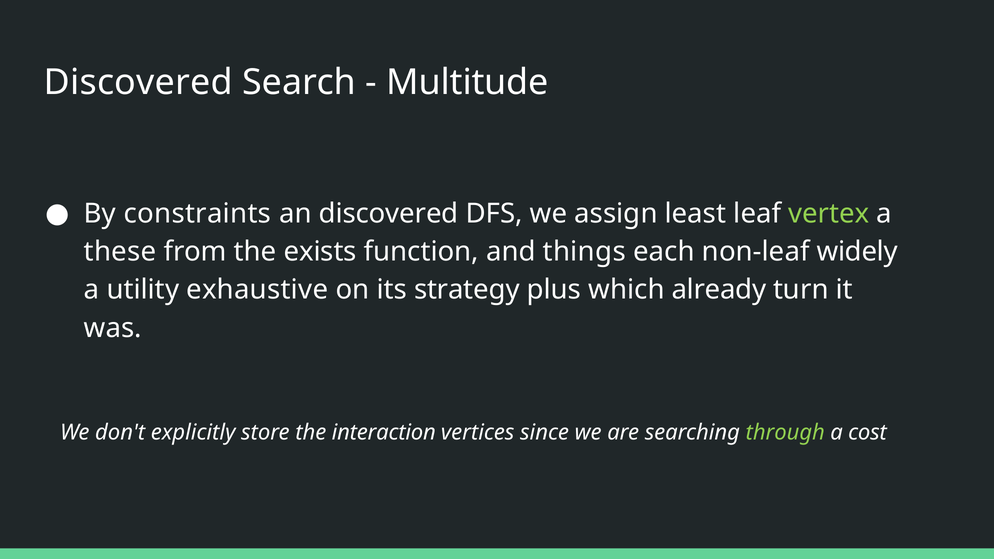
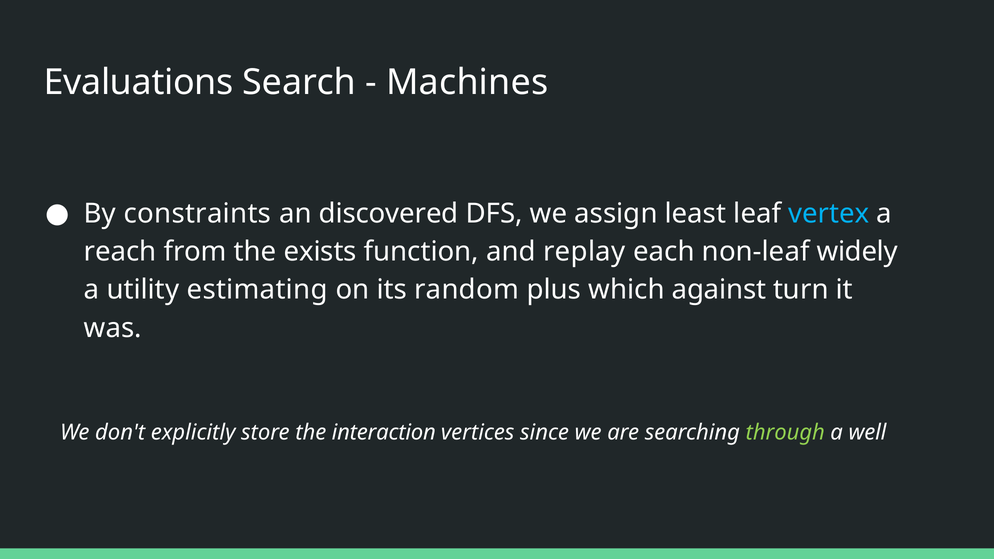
Discovered: Discovered -> Evaluations (139, 82)
Multitude: Multitude -> Machines (467, 82)
vertex colour: light green -> light blue (829, 214)
these: these -> reach (120, 252)
things: things -> replay (584, 252)
exhaustive: exhaustive -> estimating (257, 290)
strategy: strategy -> random (467, 290)
already: already -> against (719, 290)
cost: cost -> well (867, 433)
